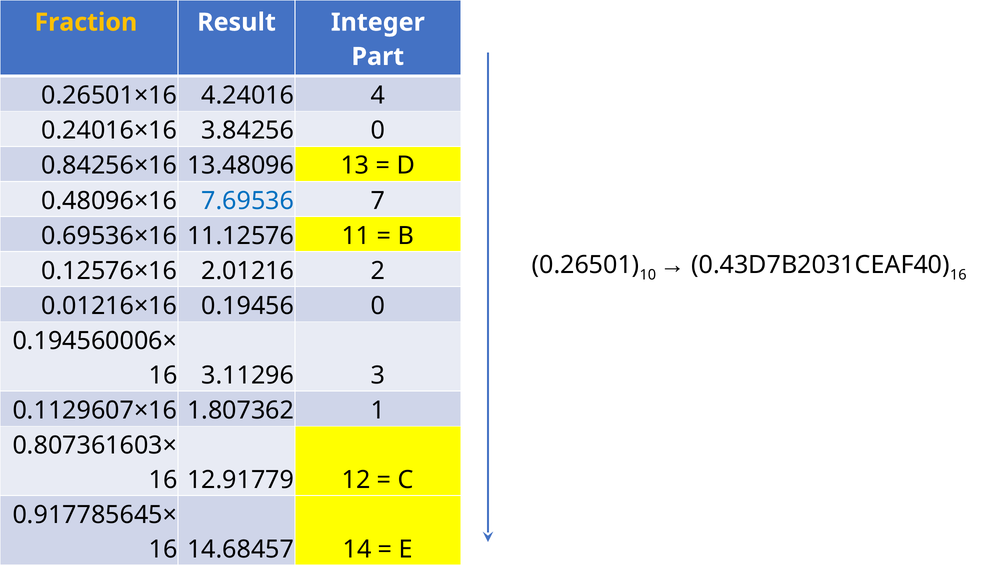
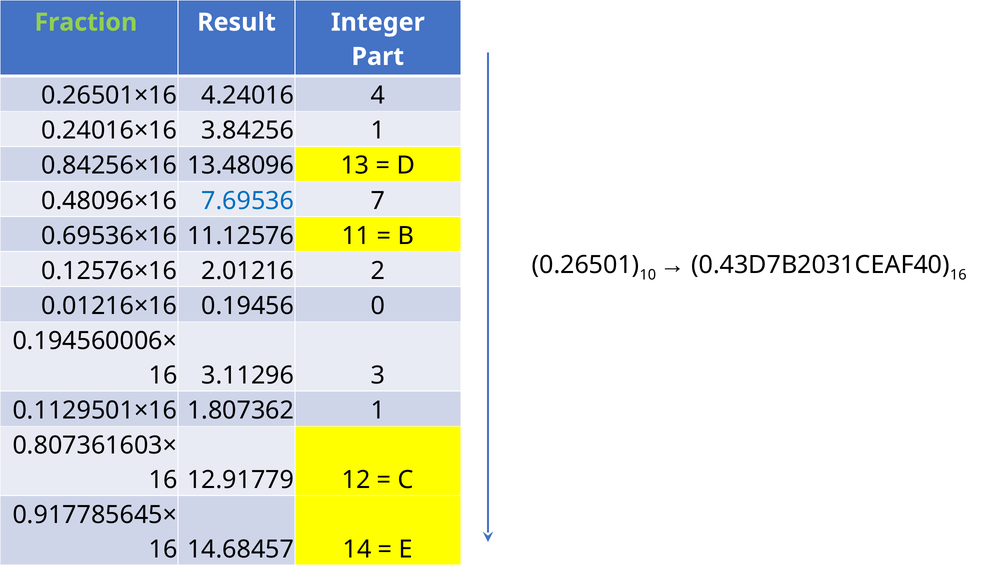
Fraction colour: yellow -> light green (86, 22)
3.84256 0: 0 -> 1 (378, 131)
0.1129607×16: 0.1129607×16 -> 0.1129501×16 (95, 410)
